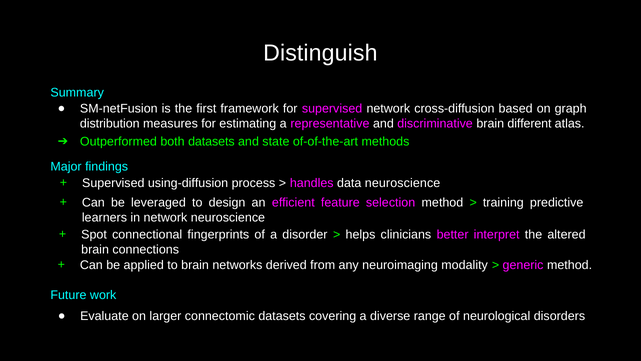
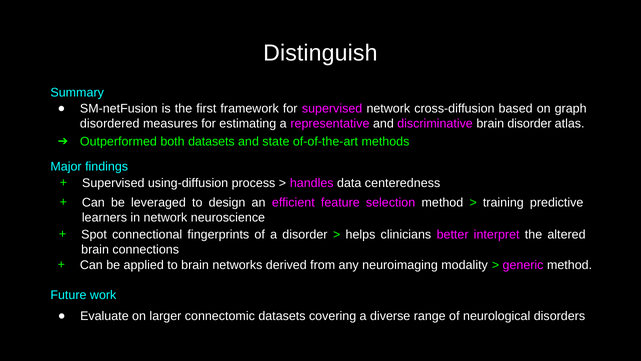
distribution: distribution -> disordered (110, 124)
brain different: different -> disorder (529, 124)
data neuroscience: neuroscience -> centeredness (403, 183)
